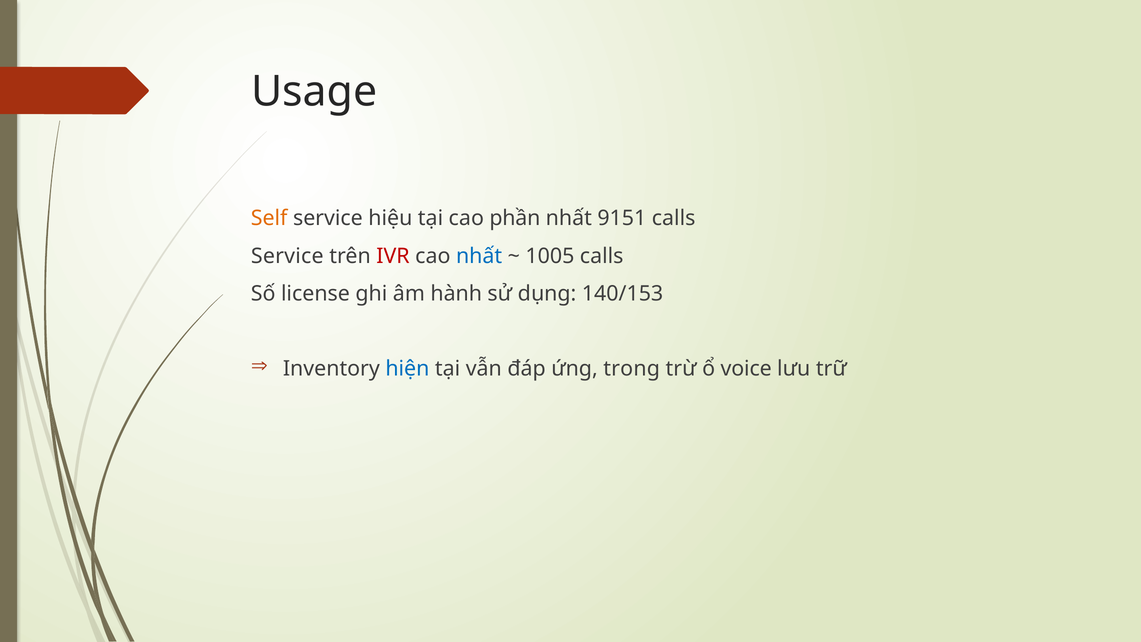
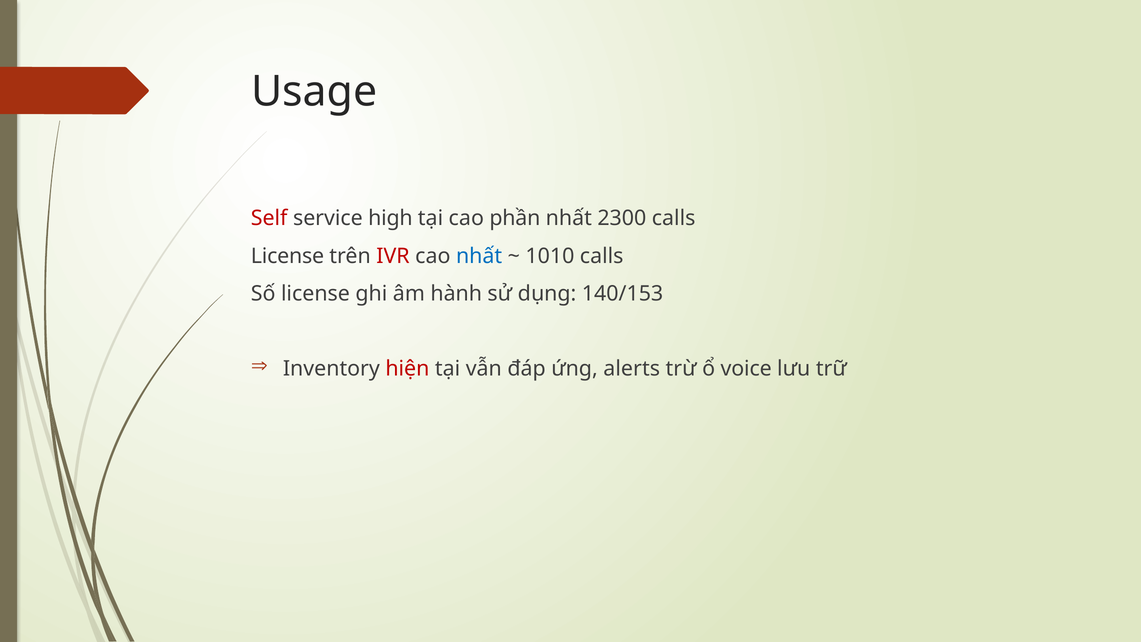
Self colour: orange -> red (269, 218)
hiệu: hiệu -> high (390, 218)
9151: 9151 -> 2300 (622, 218)
Service: Service -> License (287, 256)
1005: 1005 -> 1010 (550, 256)
hiện colour: blue -> red (407, 369)
trong: trong -> alerts (632, 369)
